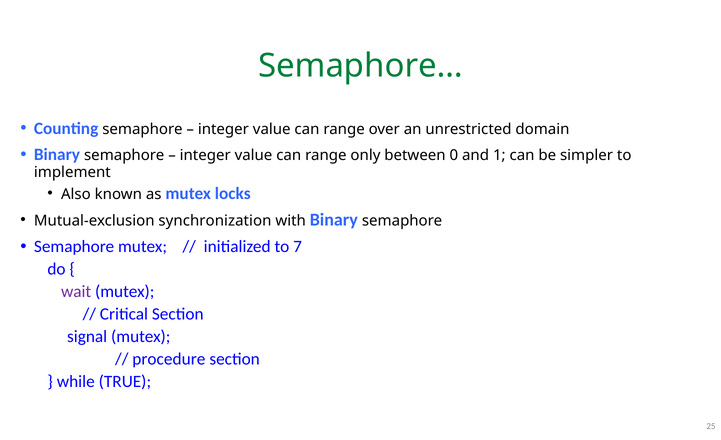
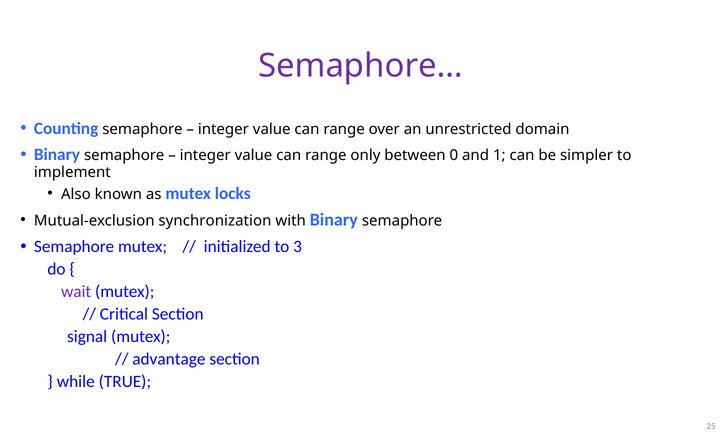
Semaphore… colour: green -> purple (360, 66)
7: 7 -> 3 (298, 246)
procedure: procedure -> advantage (169, 359)
